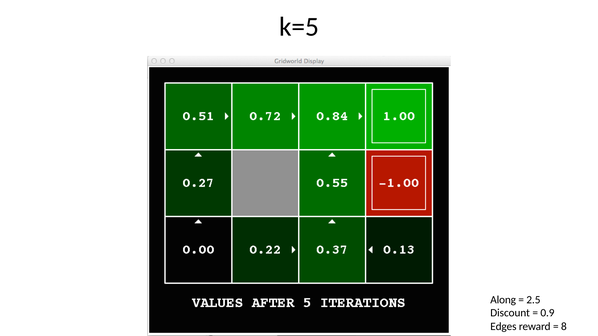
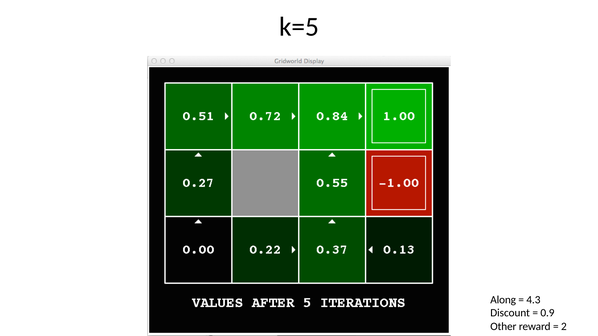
2.5: 2.5 -> 4.3 (533, 300)
Edges: Edges -> Other (503, 327)
8: 8 -> 2 (564, 327)
